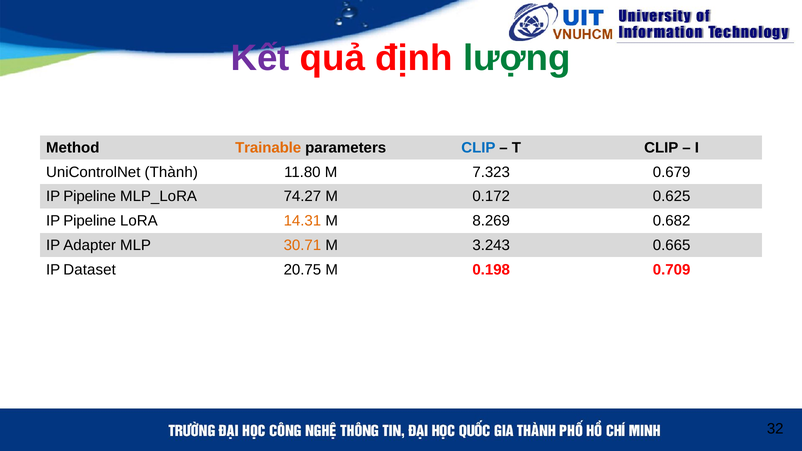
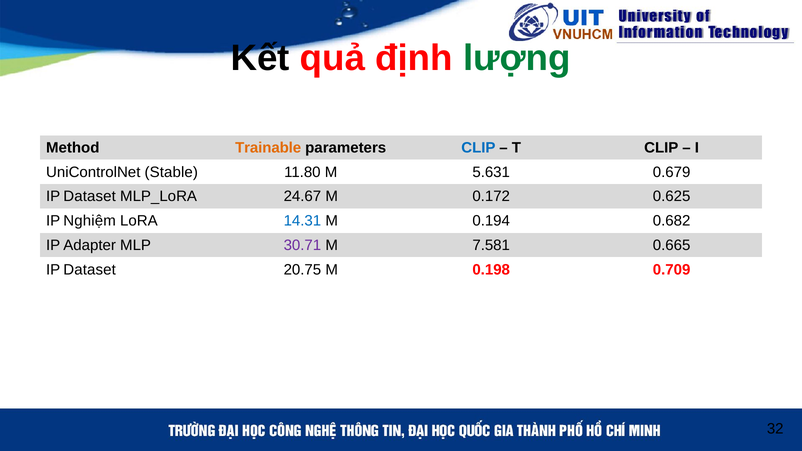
Kết colour: purple -> black (260, 58)
Thành: Thành -> Stable (171, 172)
7.323: 7.323 -> 5.631 (491, 172)
Pipeline: Pipeline -> Dataset (90, 197)
74.27: 74.27 -> 24.67 (302, 197)
Pipeline: Pipeline -> Nghiệm (90, 221)
14.31 colour: orange -> blue (302, 221)
8.269: 8.269 -> 0.194 (491, 221)
30.71 colour: orange -> purple (302, 245)
3.243: 3.243 -> 7.581 (491, 245)
